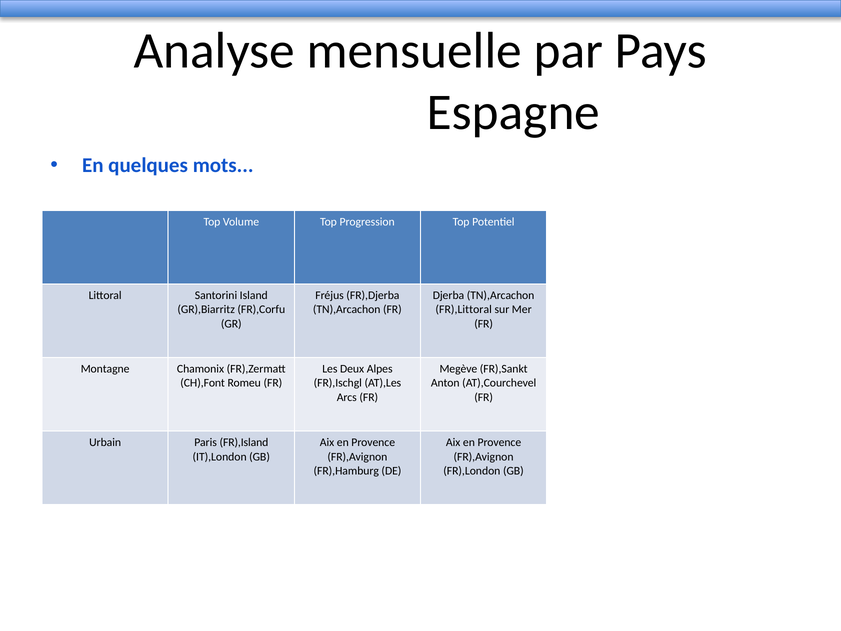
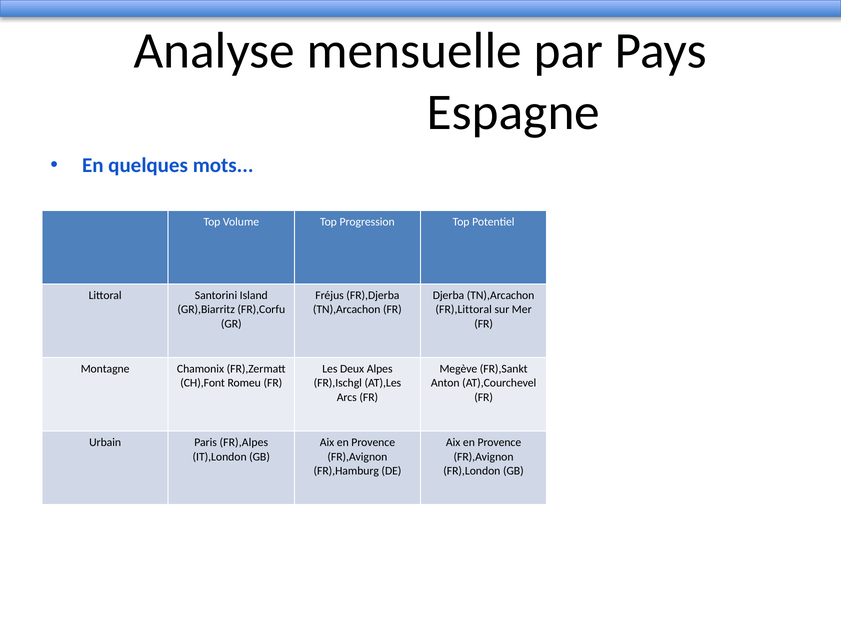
FR),Island: FR),Island -> FR),Alpes (244, 442)
